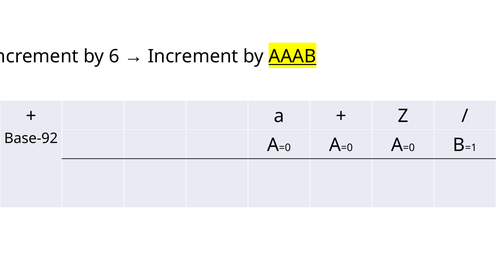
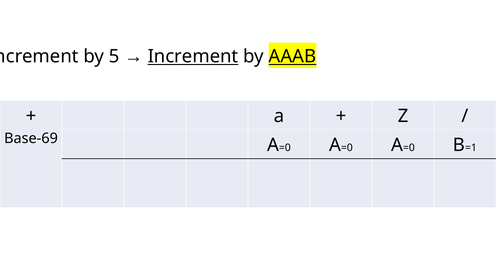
6: 6 -> 5 (114, 56)
Increment underline: none -> present (193, 56)
Base-92: Base-92 -> Base-69 (31, 138)
